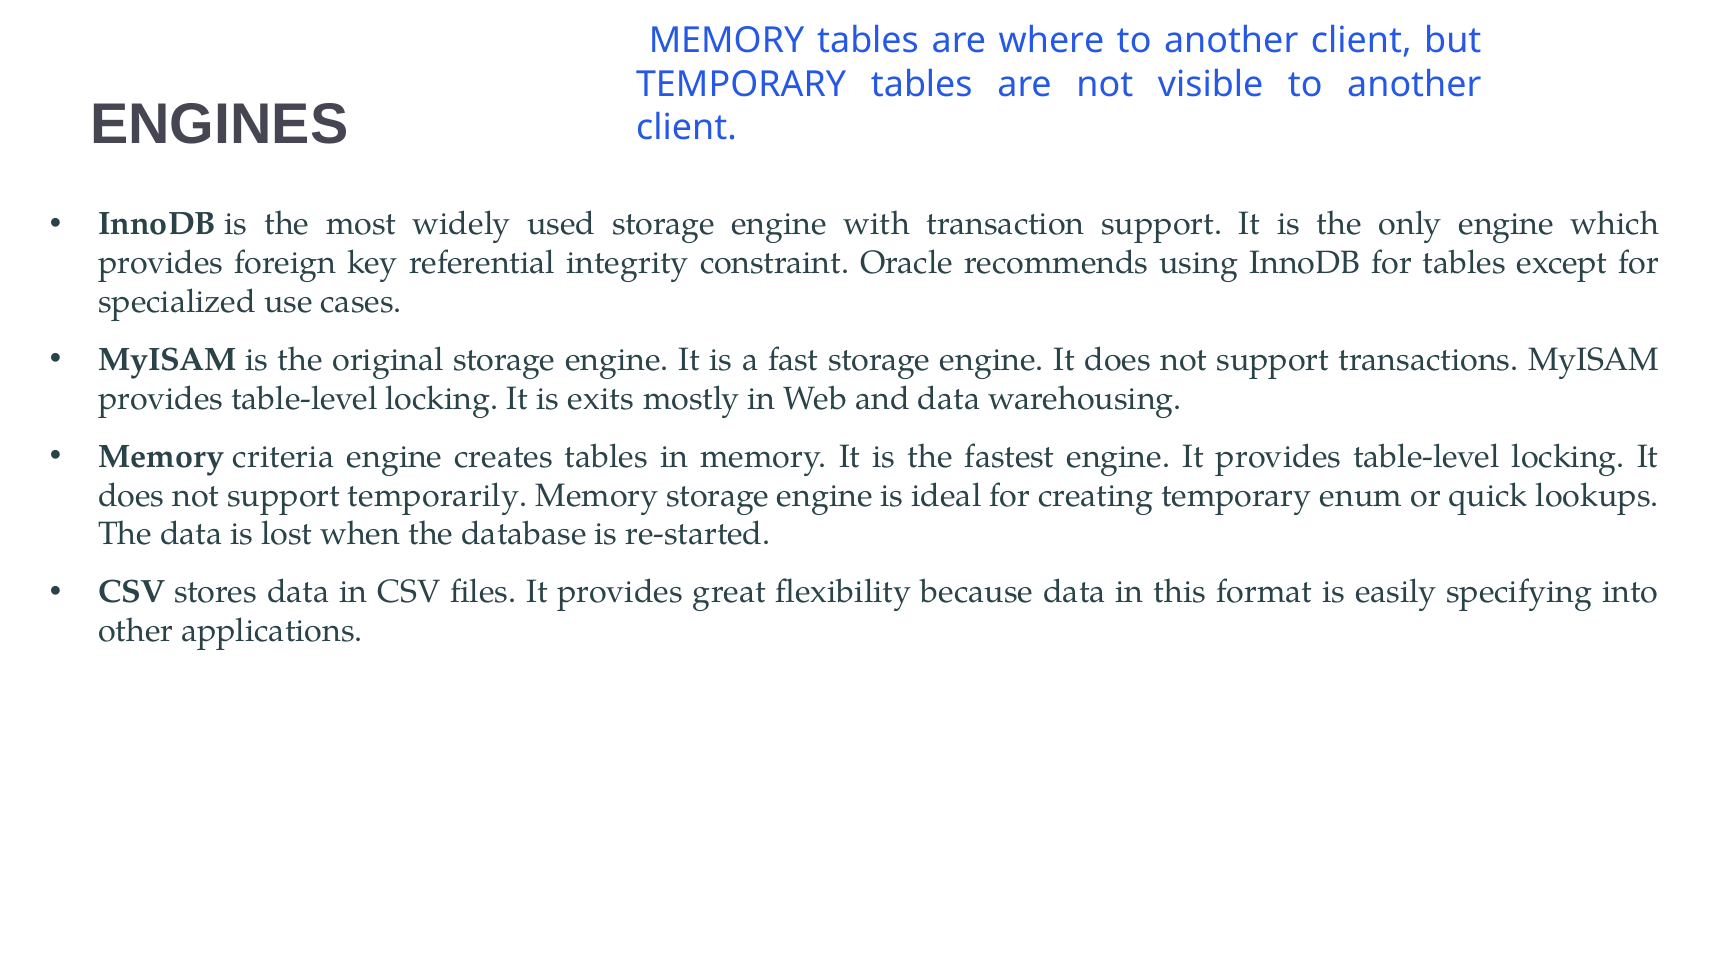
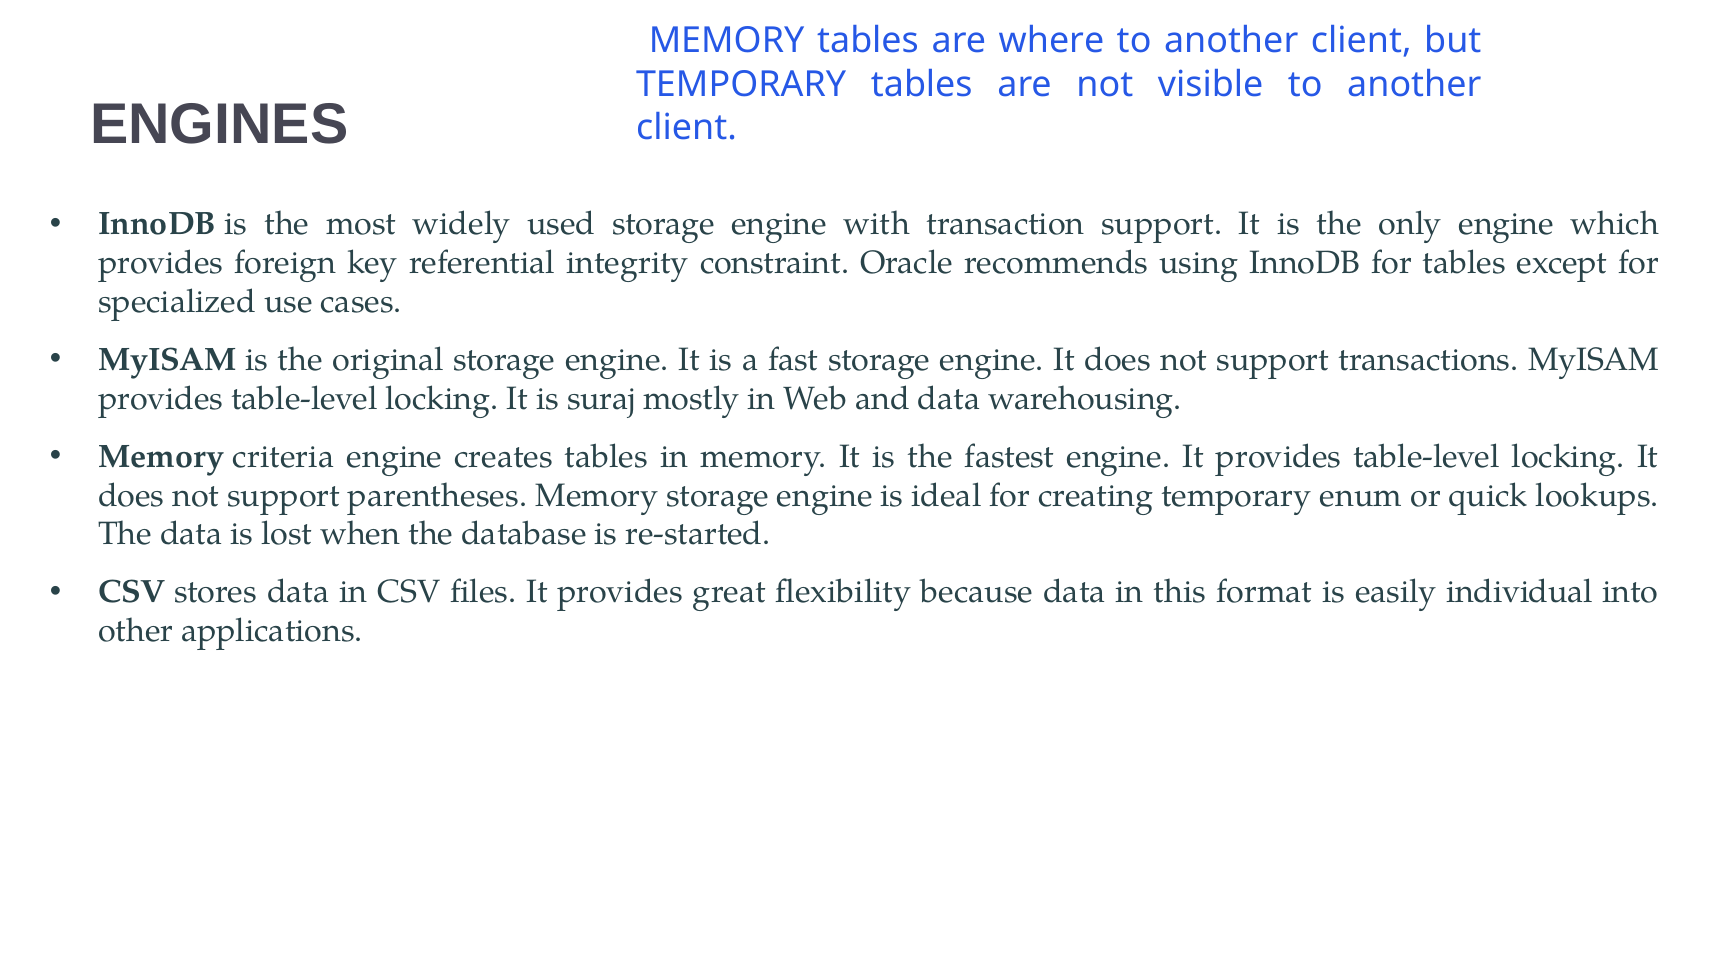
exits: exits -> suraj (601, 398)
temporarily: temporarily -> parentheses (438, 495)
specifying: specifying -> individual (1519, 592)
